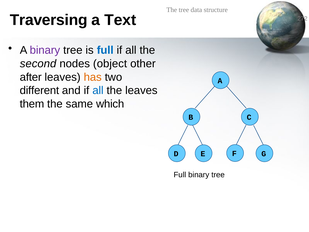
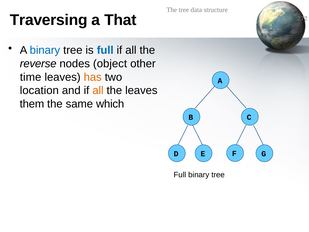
Text: Text -> That (120, 20)
binary colour: purple -> blue (45, 50)
second: second -> reverse (38, 64)
after: after -> time (31, 77)
different: different -> location (39, 90)
all colour: blue -> orange (98, 90)
